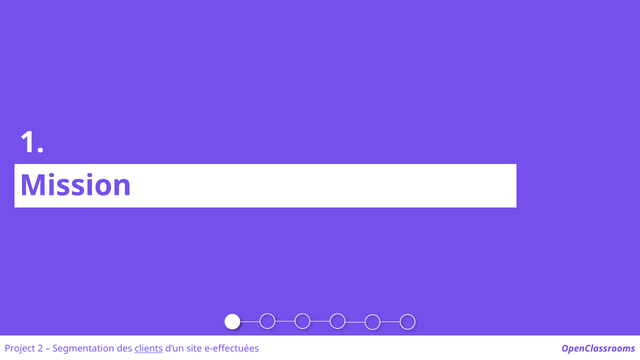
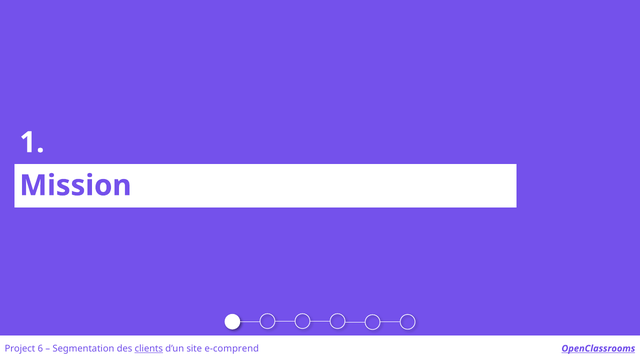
2: 2 -> 6 (40, 349)
e-effectuées: e-effectuées -> e-comprend (232, 349)
OpenClassrooms underline: none -> present (598, 349)
